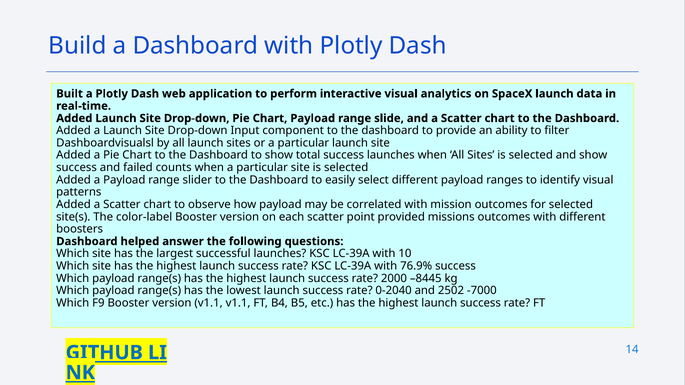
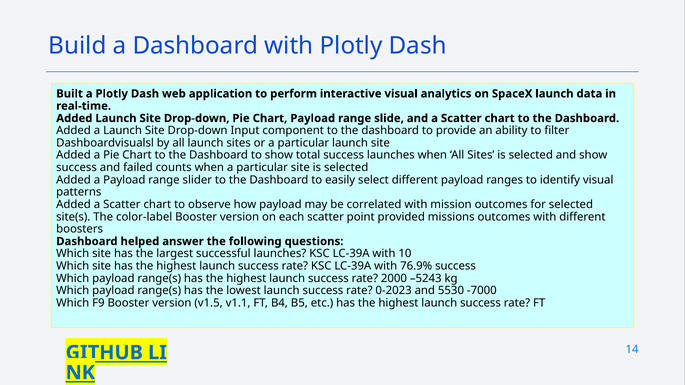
–8445: –8445 -> –5243 (426, 279)
0-2040: 0-2040 -> 0-2023 (394, 291)
2502: 2502 -> 5530 (451, 291)
version v1.1: v1.1 -> v1.5 (209, 303)
